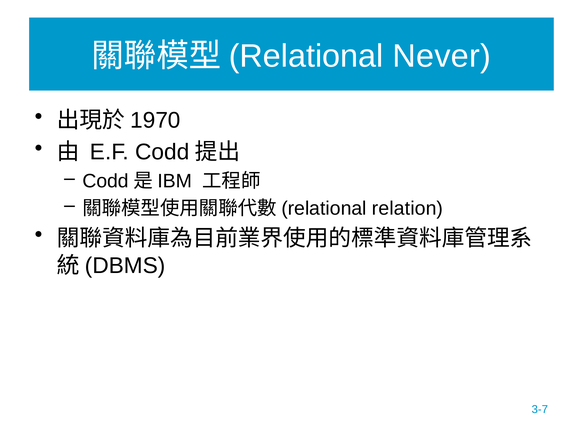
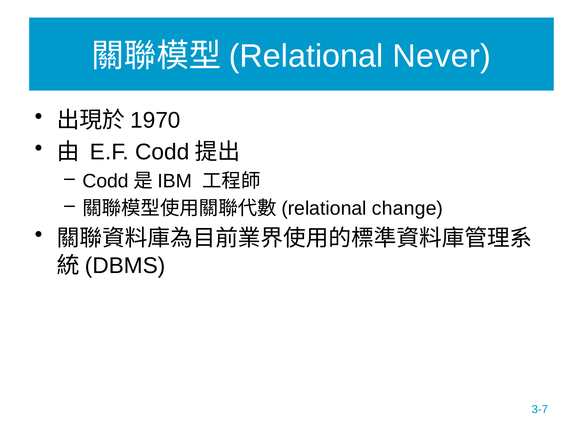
relation: relation -> change (408, 208)
